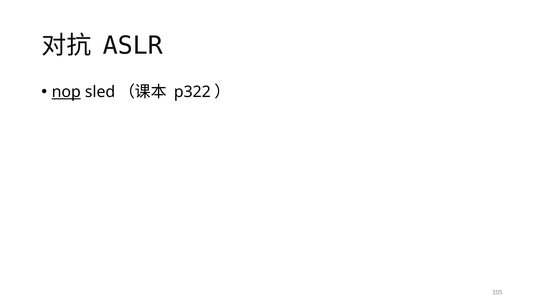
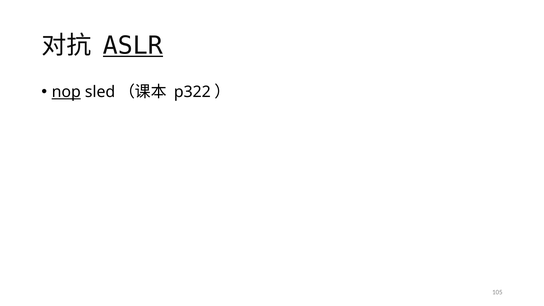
ASLR underline: none -> present (133, 46)
